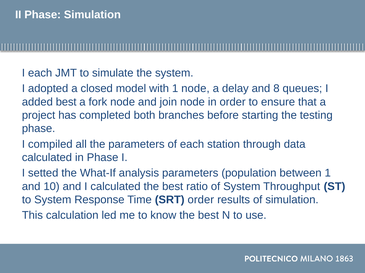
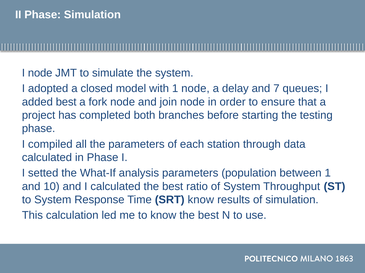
I each: each -> node (40, 73)
8: 8 -> 7 (276, 89)
SRT order: order -> know (201, 200)
